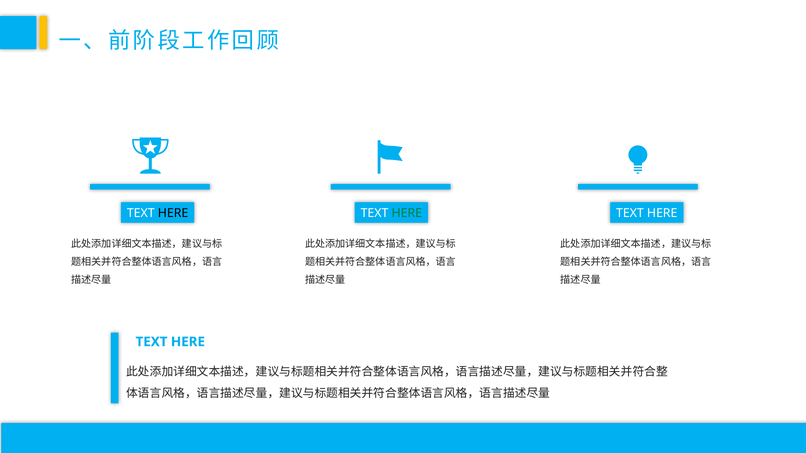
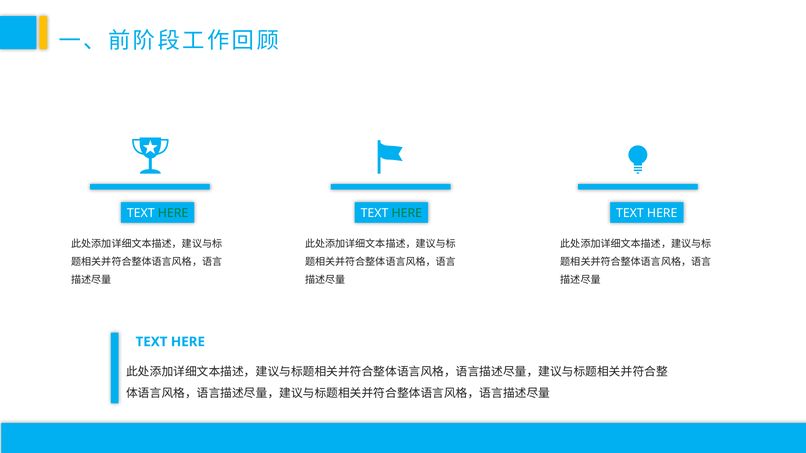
HERE colour: black -> green (173, 214)
